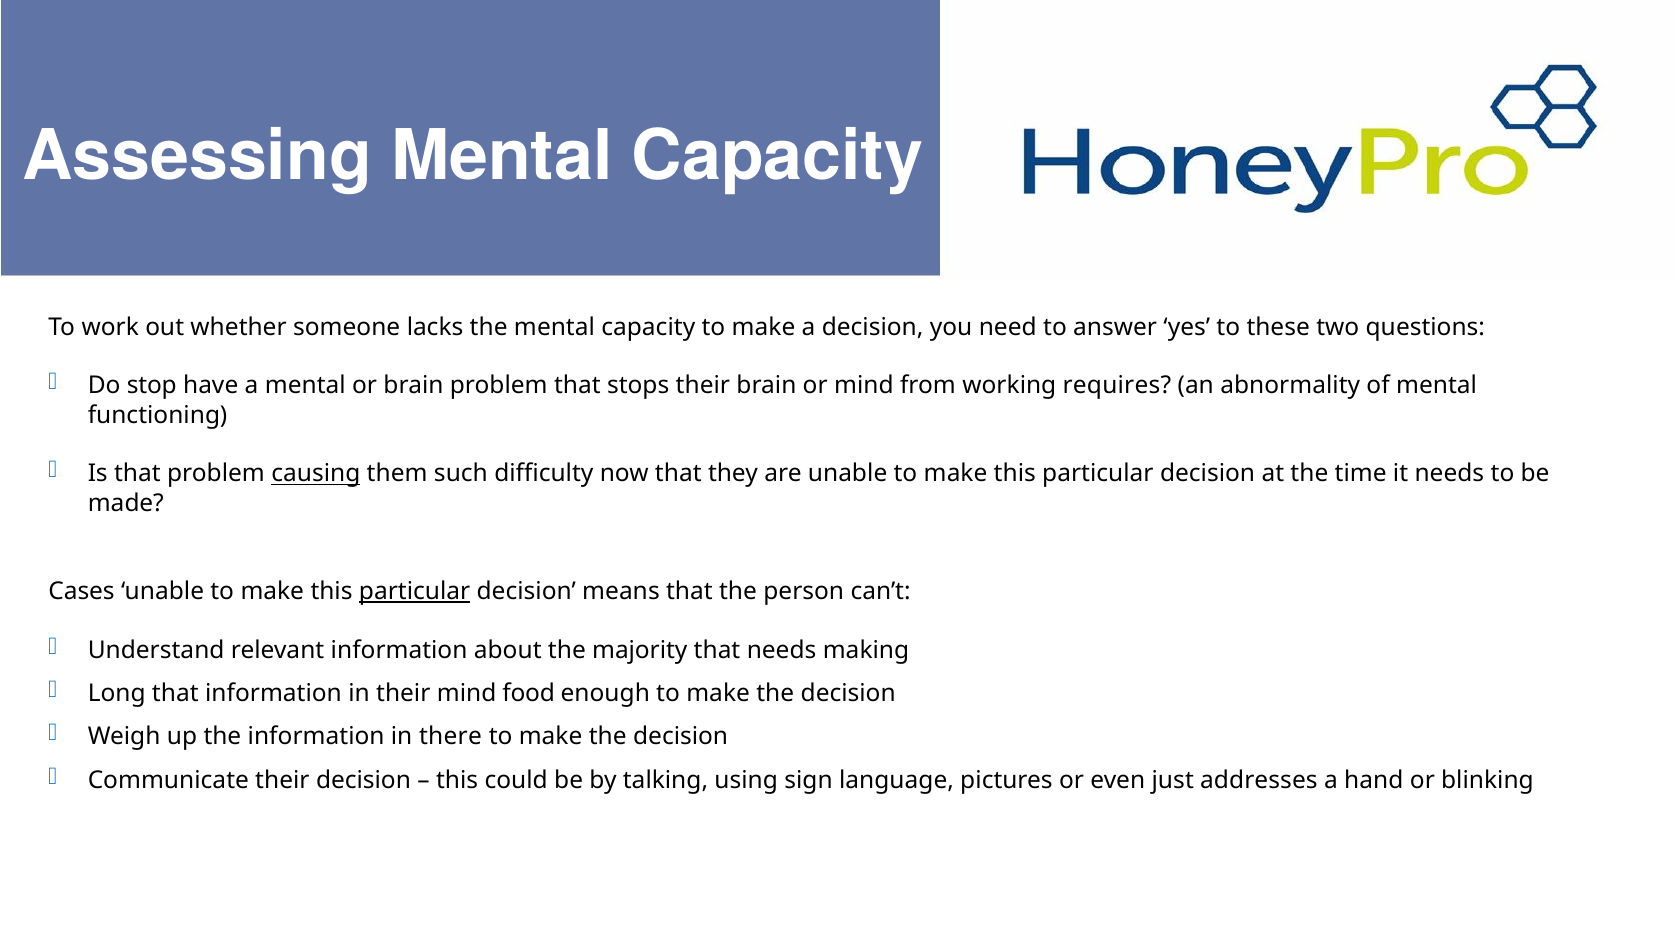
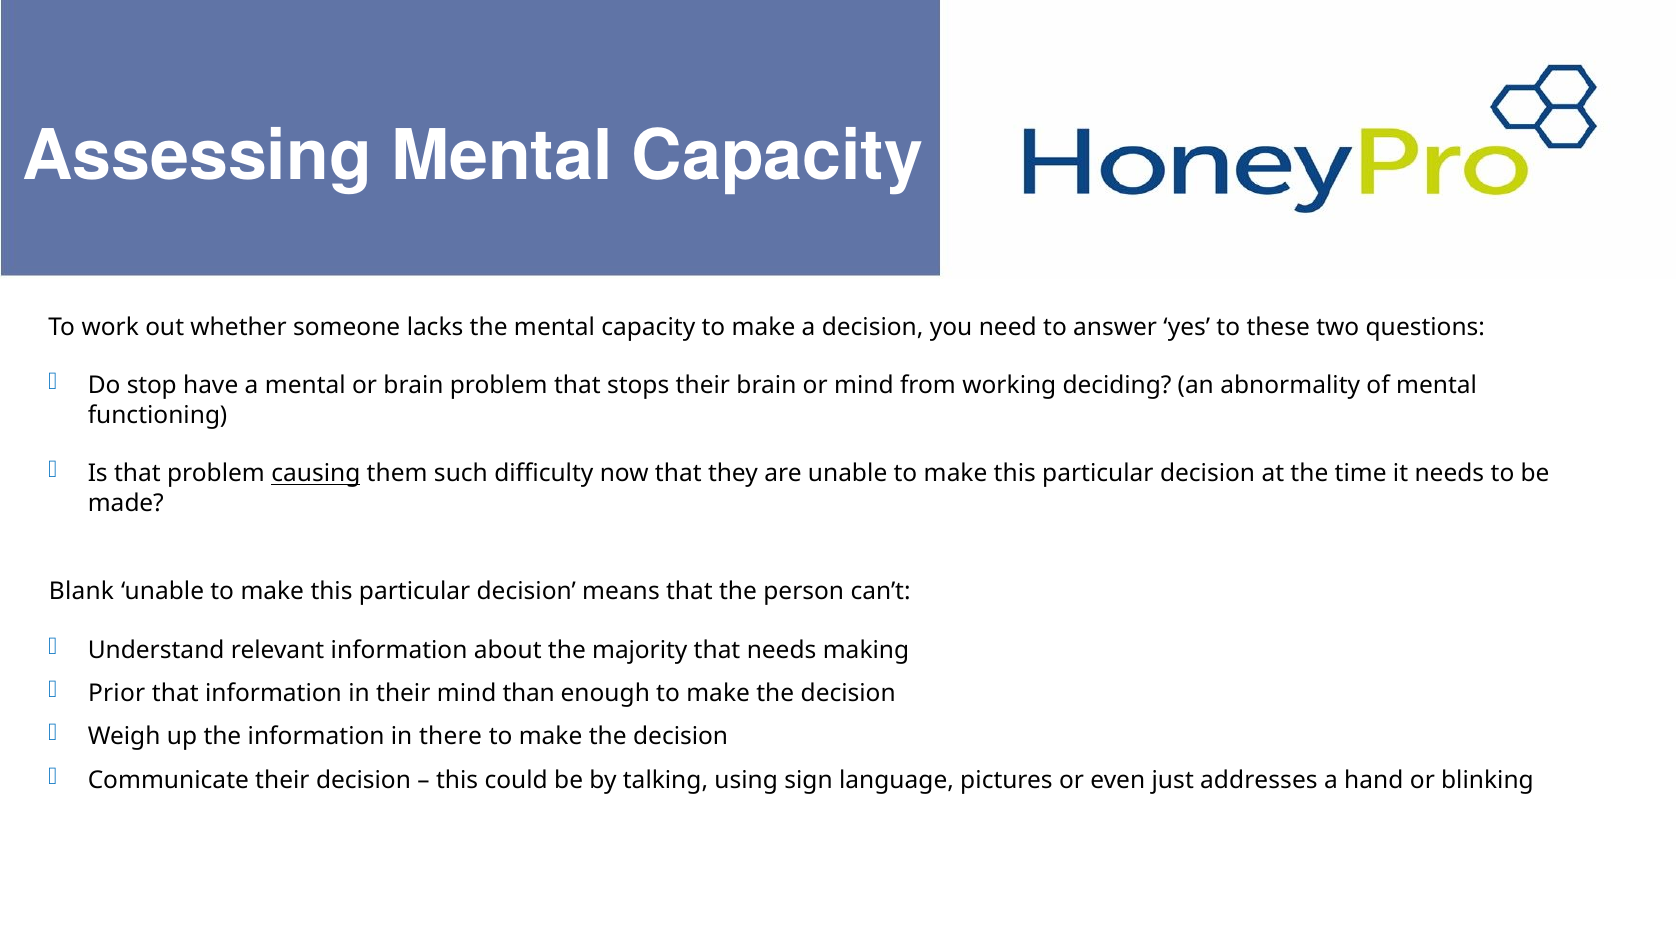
requires: requires -> deciding (1117, 386)
Cases: Cases -> Blank (81, 592)
particular underline: present -> none (415, 592)
Long: Long -> Prior (117, 694)
food: food -> than (529, 694)
